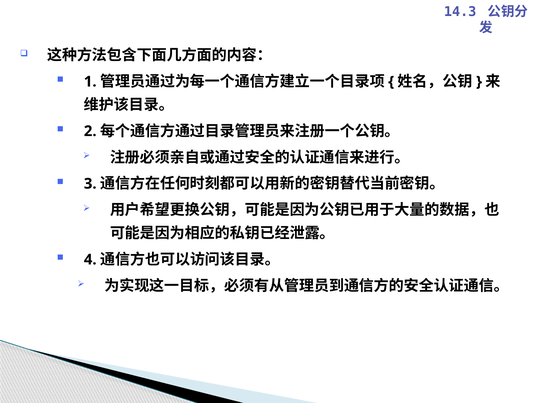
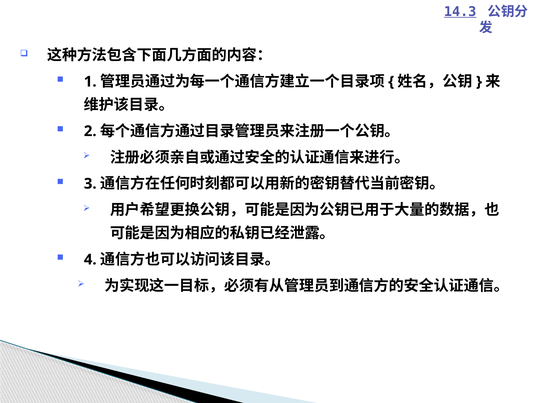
14.3 underline: none -> present (460, 12)
